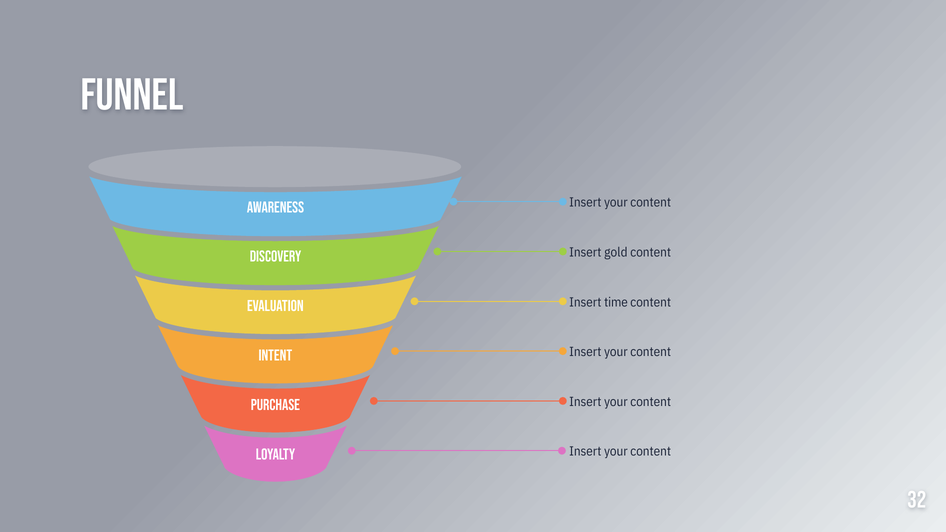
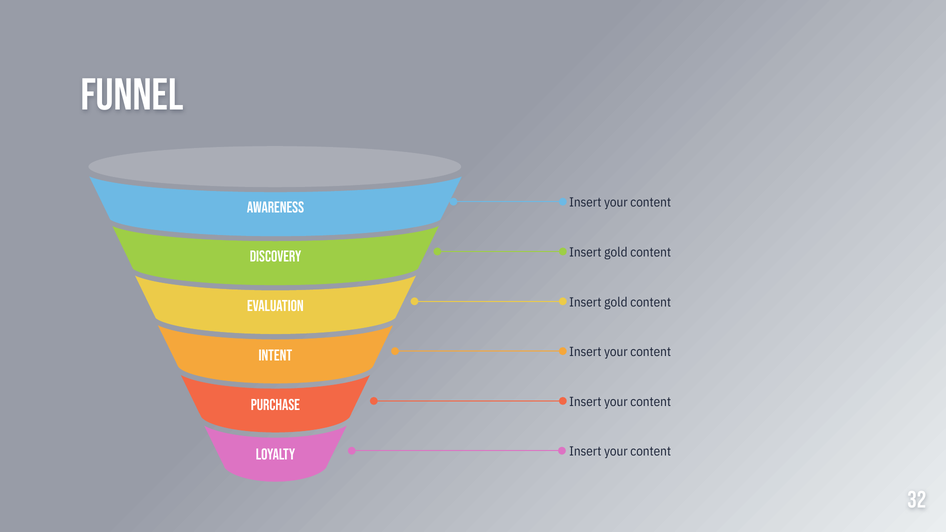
time: time -> gold (616, 302)
